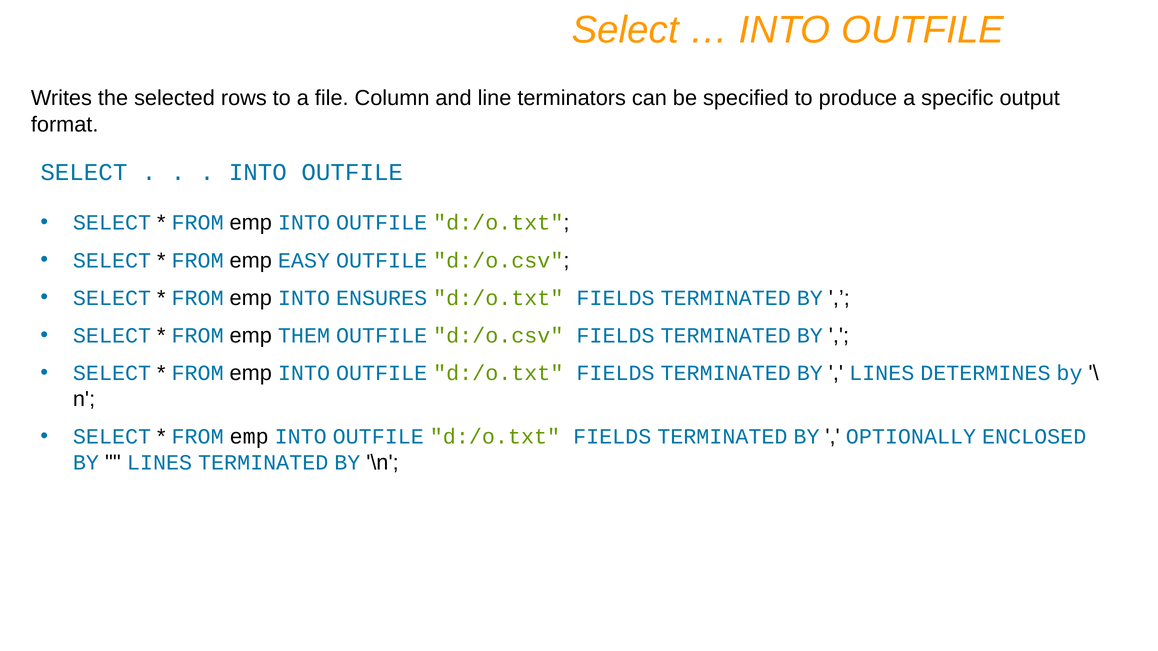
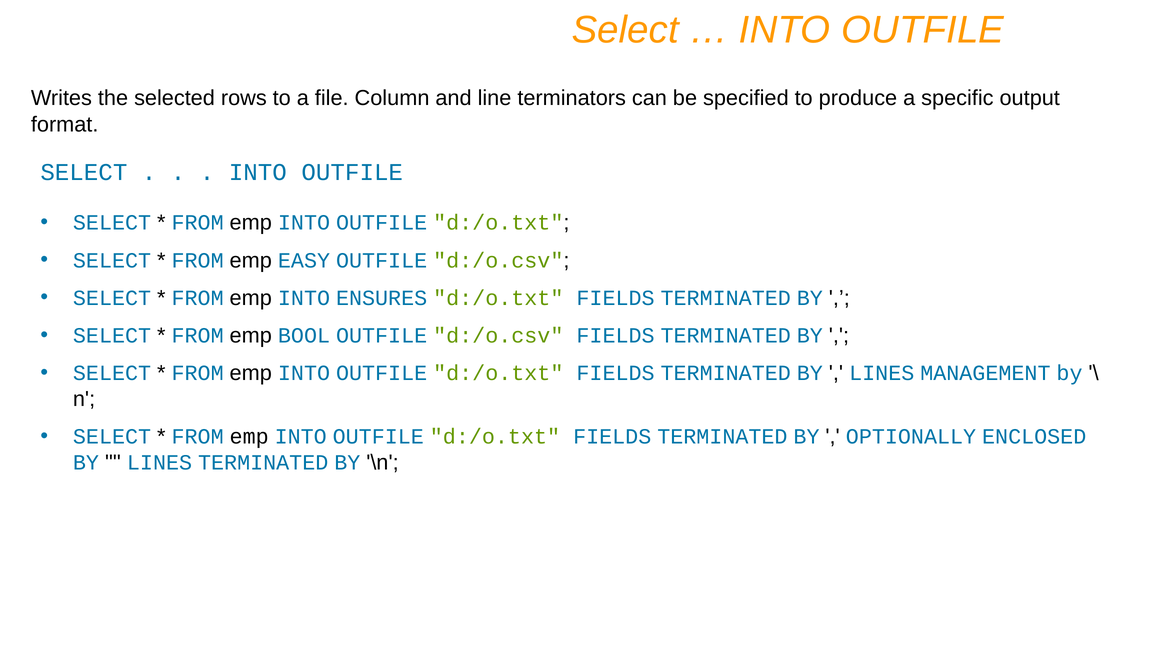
THEM: THEM -> BOOL (304, 336)
DETERMINES: DETERMINES -> MANAGEMENT (985, 373)
